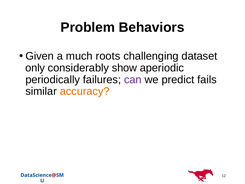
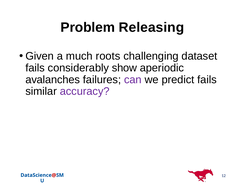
Behaviors: Behaviors -> Releasing (151, 27)
only: only -> fails (35, 68)
periodically: periodically -> avalanches (53, 79)
accuracy colour: orange -> purple (85, 91)
